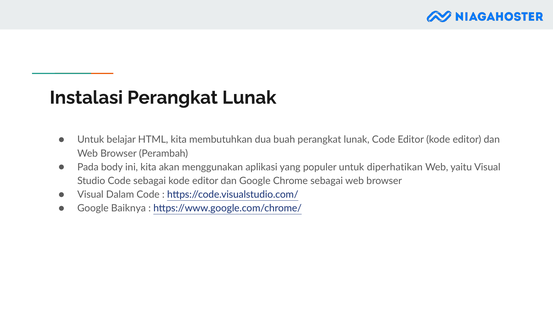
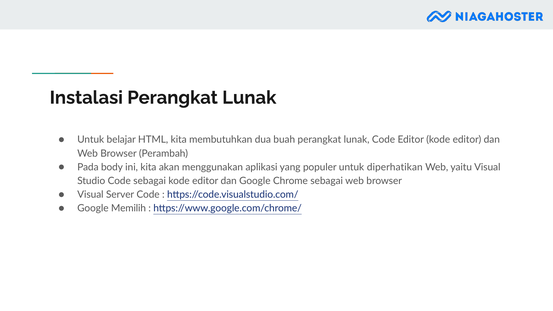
Dalam: Dalam -> Server (120, 195)
Baiknya: Baiknya -> Memilih (128, 208)
